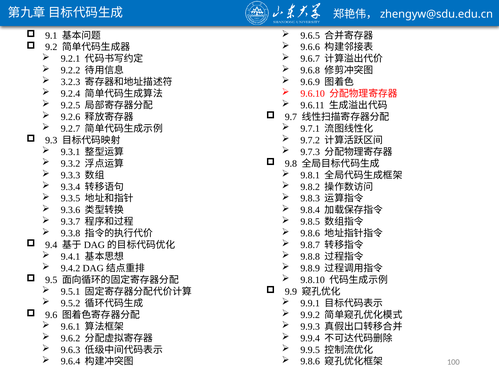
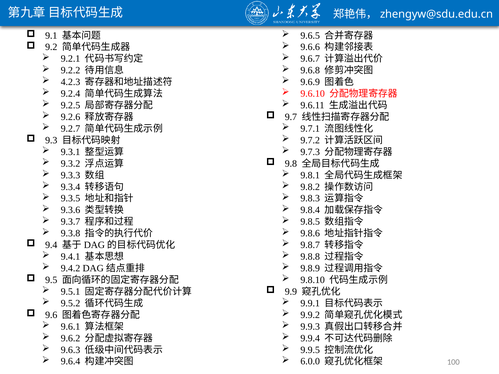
3.2.3: 3.2.3 -> 4.2.3 (71, 82)
9.8.6: 9.8.6 -> 6.0.0 (310, 362)
